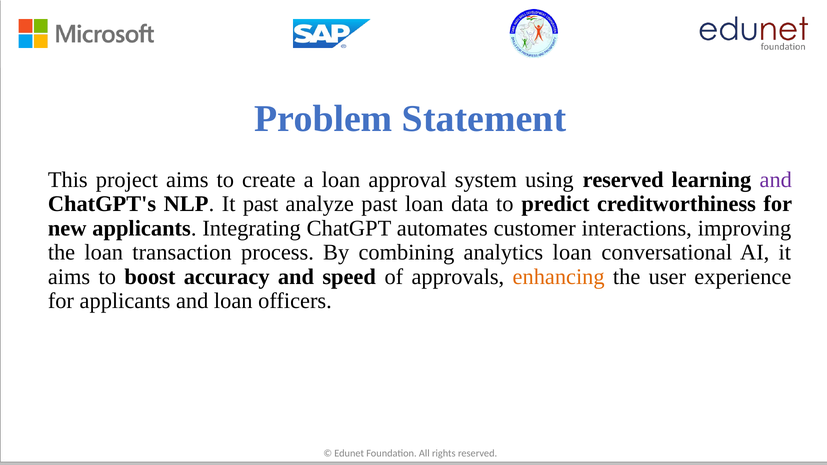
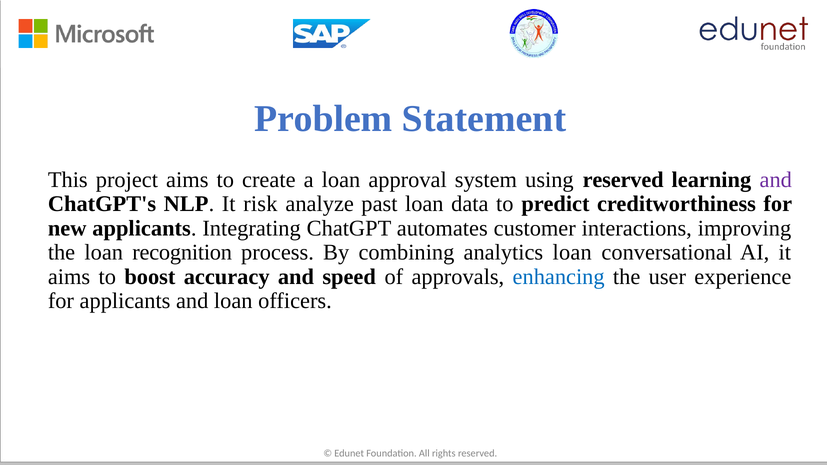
It past: past -> risk (260, 204)
transaction: transaction -> recognition (182, 253)
enhancing colour: orange -> blue (559, 277)
